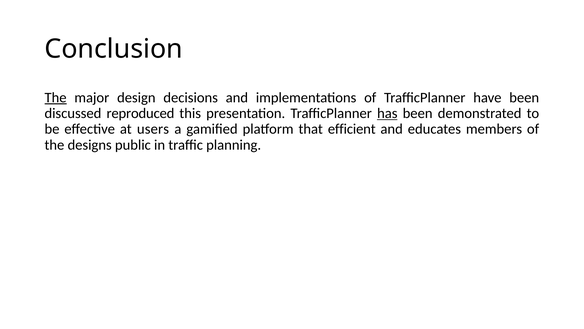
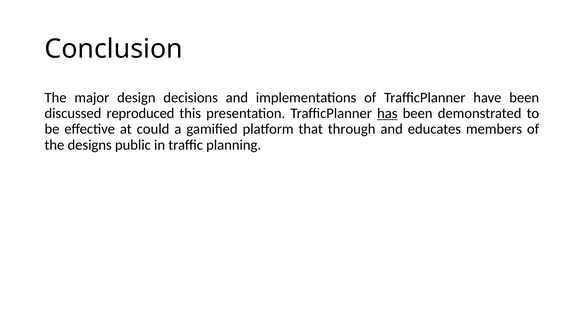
The underline: present -> none (56, 97)
users: users -> could (153, 129)
efficient: efficient -> through (352, 129)
